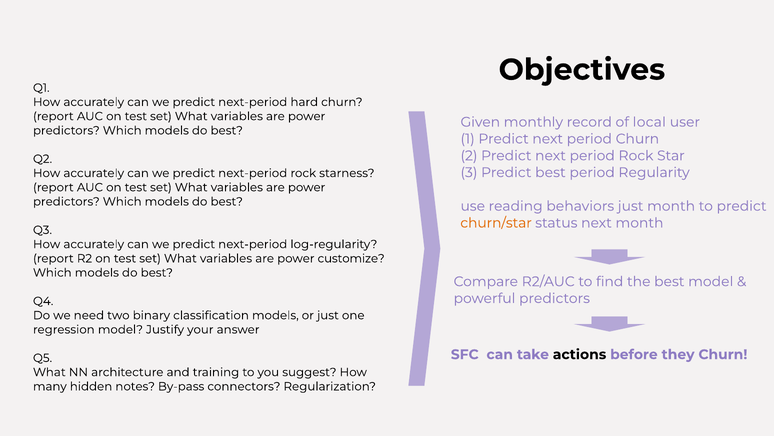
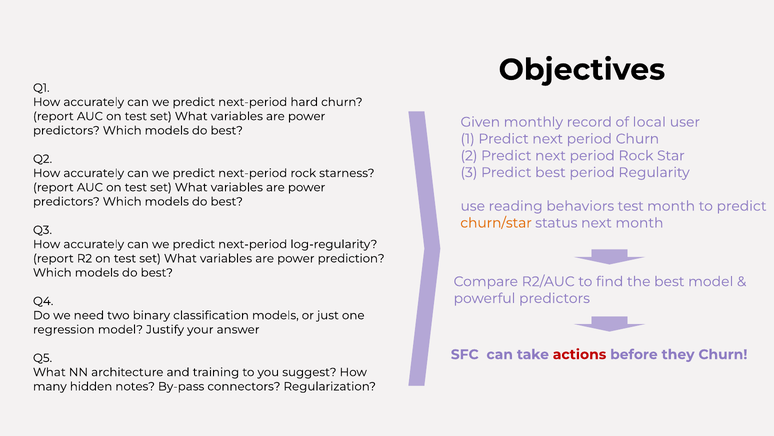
behaviors just: just -> test (631, 206)
customize: customize -> prediction (351, 258)
actions colour: black -> red (580, 354)
